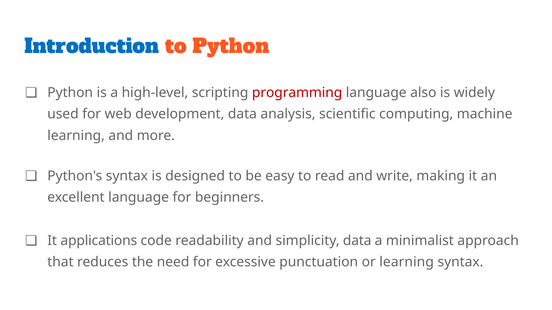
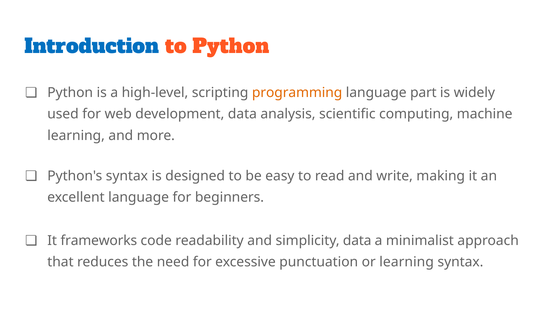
programming colour: red -> orange (297, 93)
also: also -> part (423, 93)
applications: applications -> frameworks (99, 241)
